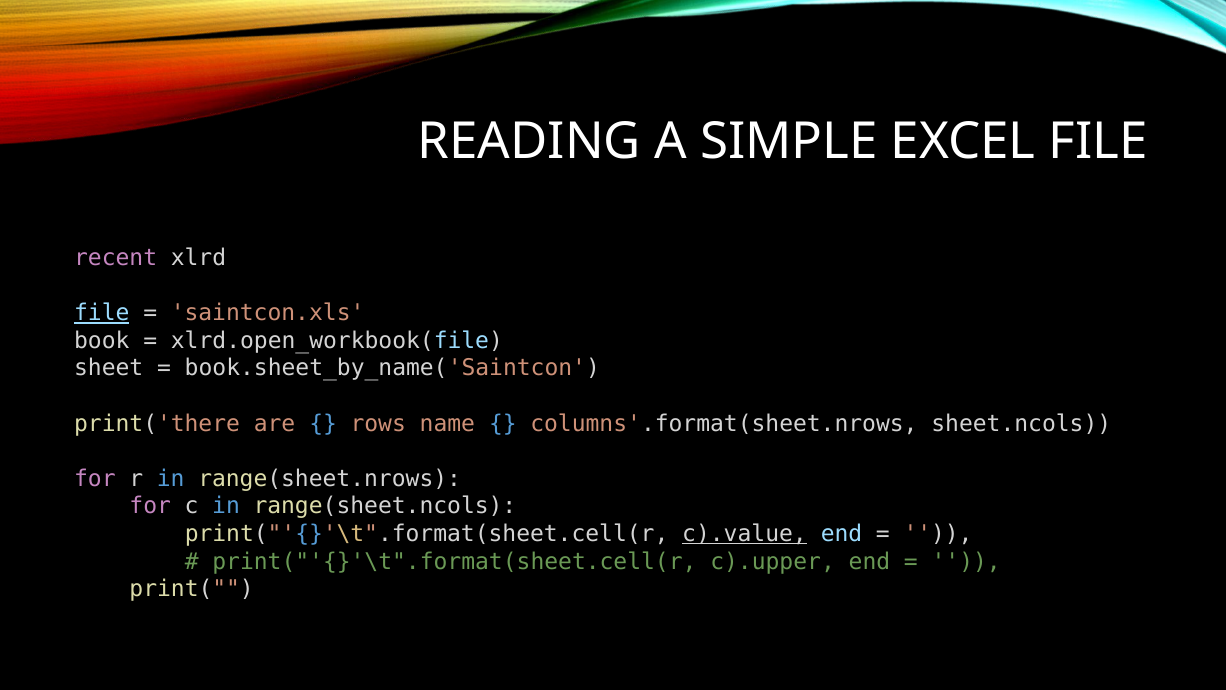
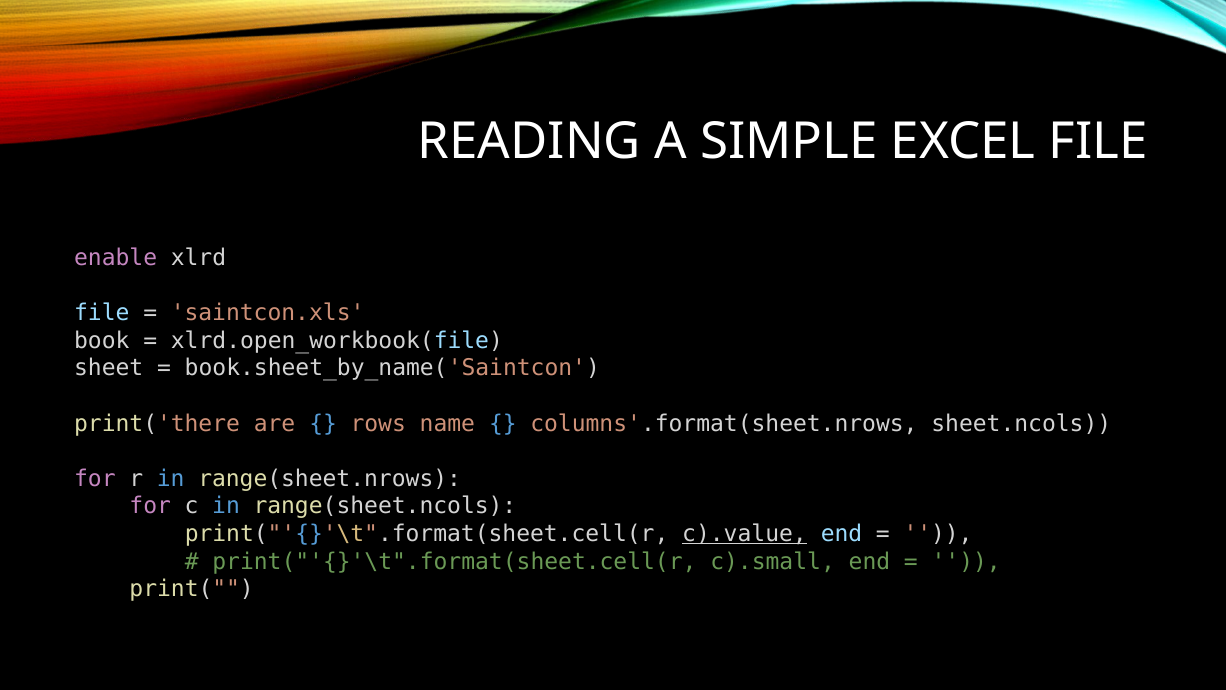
recent: recent -> enable (116, 258)
file underline: present -> none (102, 313)
c).upper: c).upper -> c).small (773, 561)
